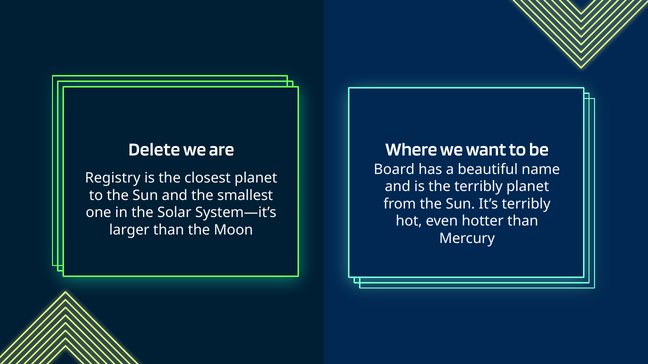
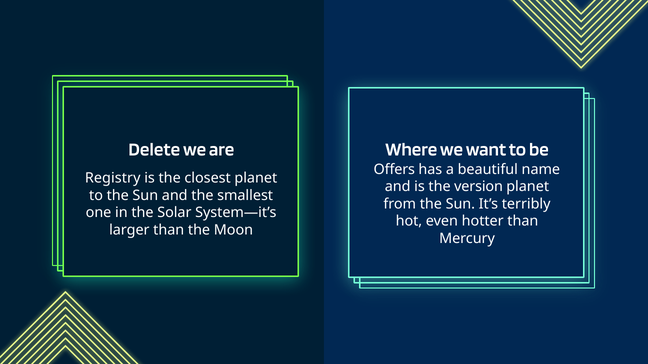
Board: Board -> Offers (394, 170)
the terribly: terribly -> version (479, 187)
